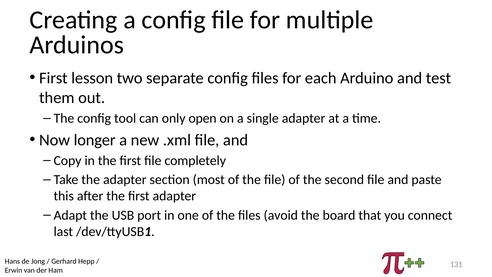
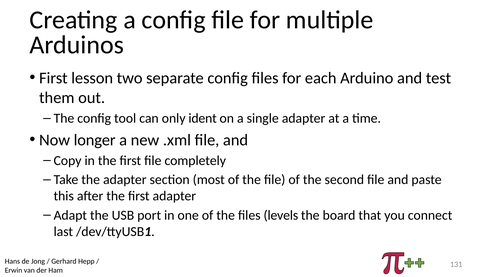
open: open -> ident (203, 118)
avoid: avoid -> levels (281, 215)
